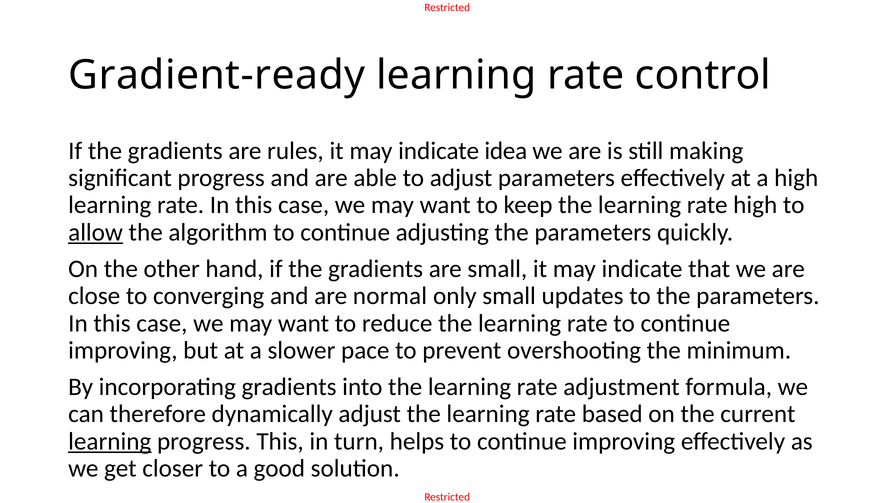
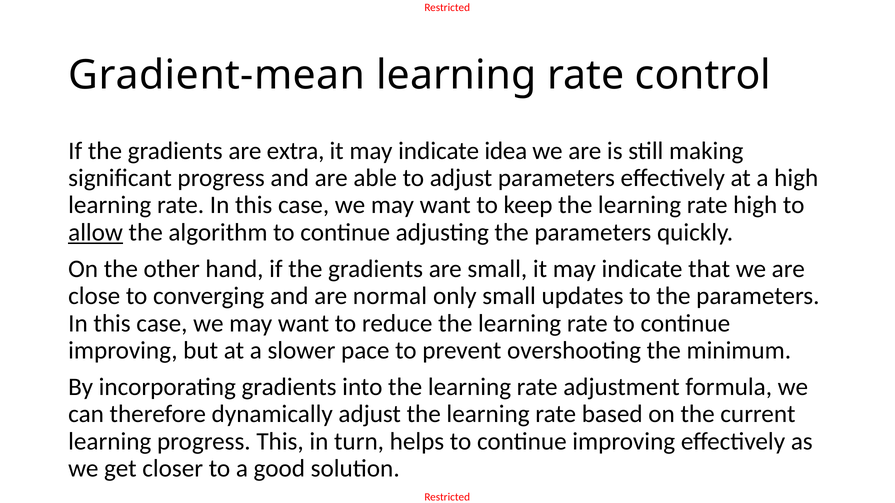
Gradient-ready: Gradient-ready -> Gradient-mean (217, 75)
rules: rules -> extra (296, 151)
learning underline: present -> none (110, 442)
